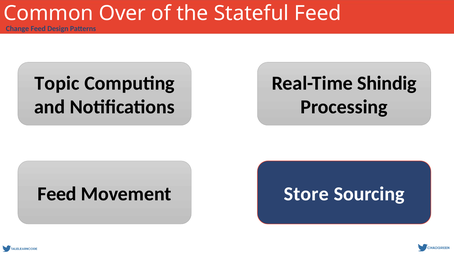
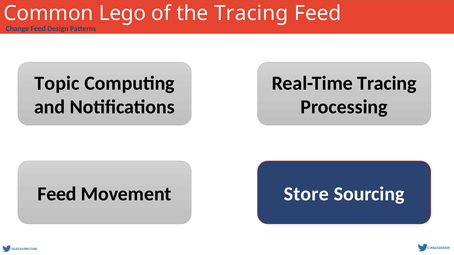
Over: Over -> Lego (122, 13)
the Stateful: Stateful -> Tracing (251, 13)
Real-Time Shindig: Shindig -> Tracing (387, 83)
